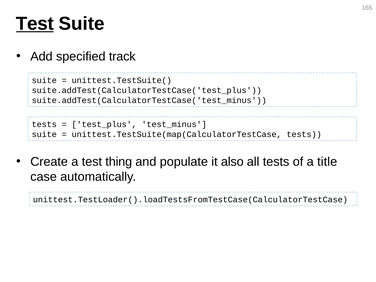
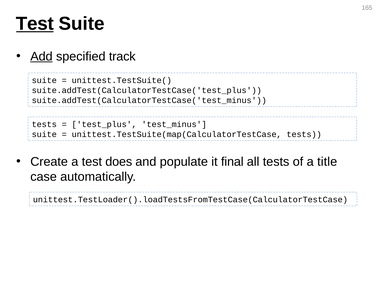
Add underline: none -> present (41, 57)
thing: thing -> does (119, 162)
also: also -> final (232, 162)
